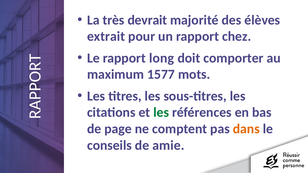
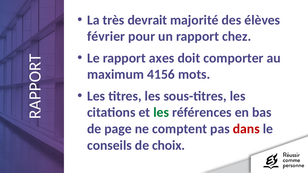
extrait: extrait -> février (106, 37)
long: long -> axes (162, 58)
1577: 1577 -> 4156 (161, 75)
dans colour: orange -> red (246, 129)
amie: amie -> choix (169, 145)
